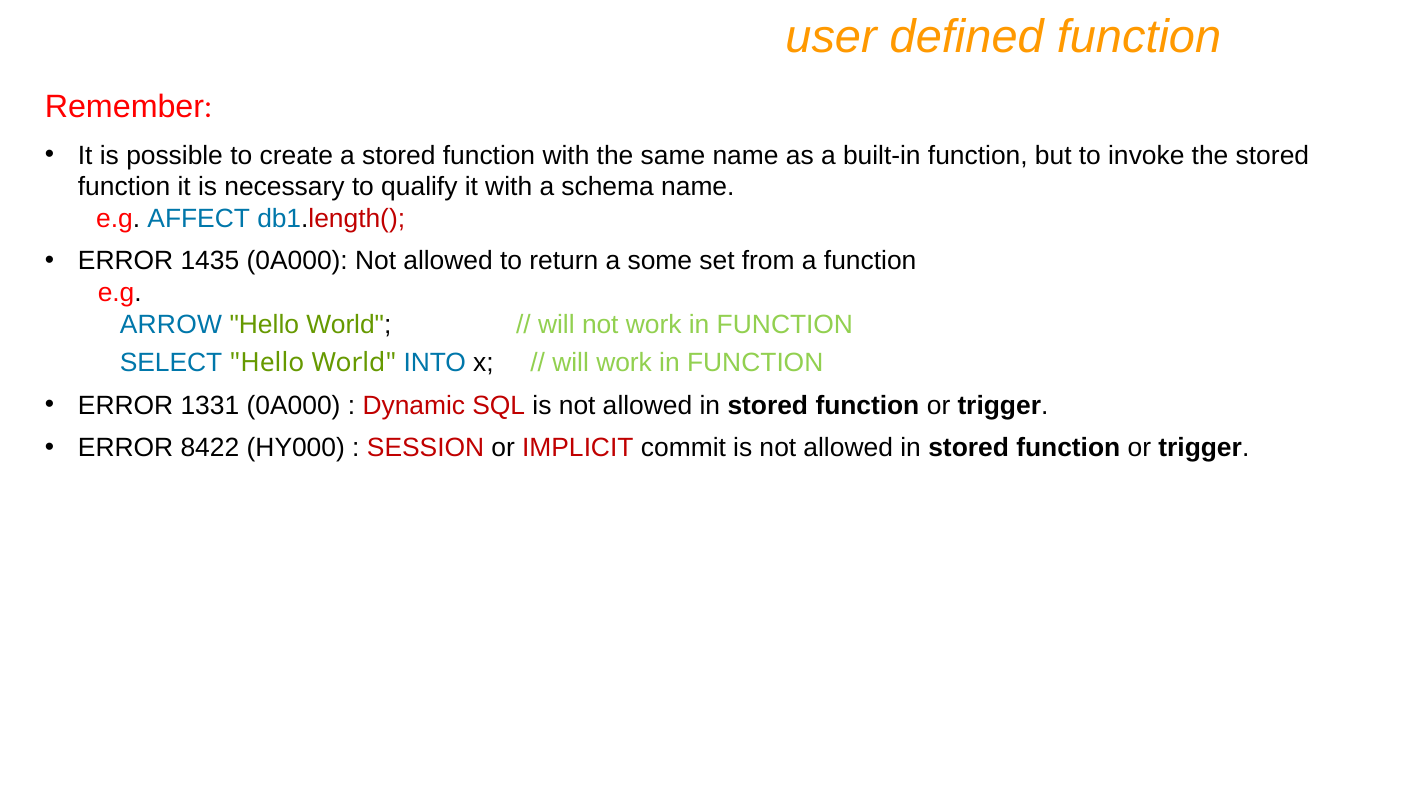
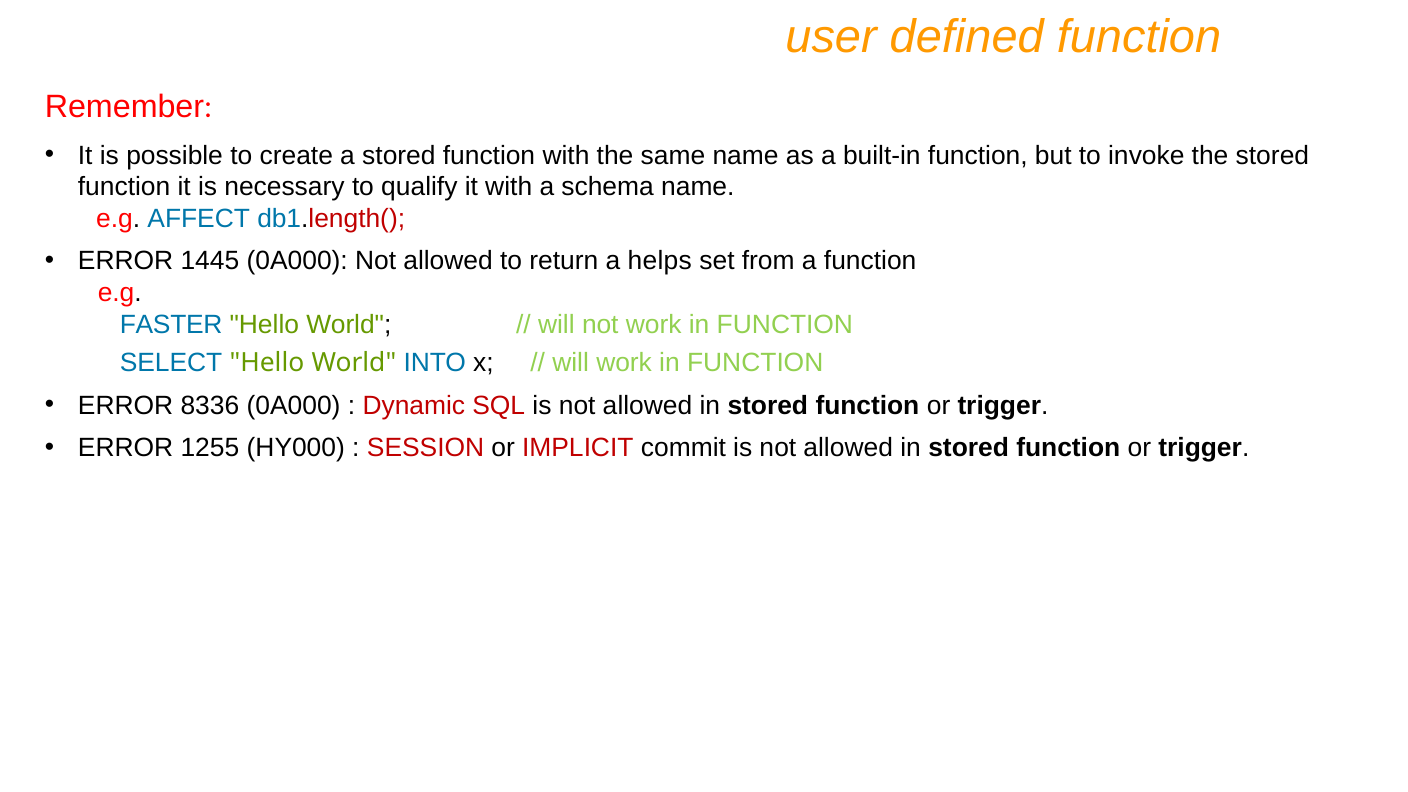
1435: 1435 -> 1445 (210, 261)
some: some -> helps (660, 261)
ARROW: ARROW -> FASTER (171, 325)
1331: 1331 -> 8336 (210, 405)
8422: 8422 -> 1255 (210, 448)
